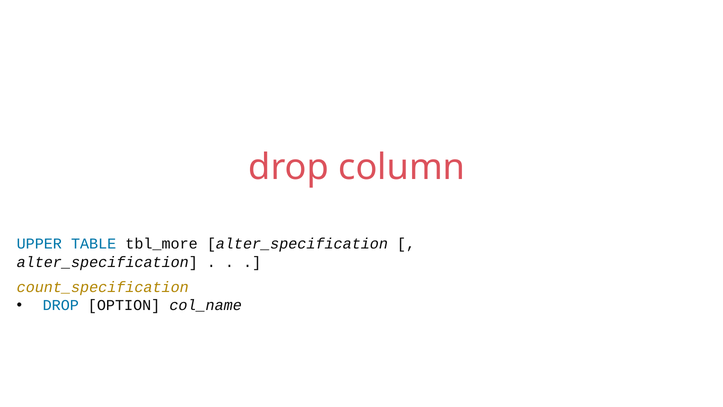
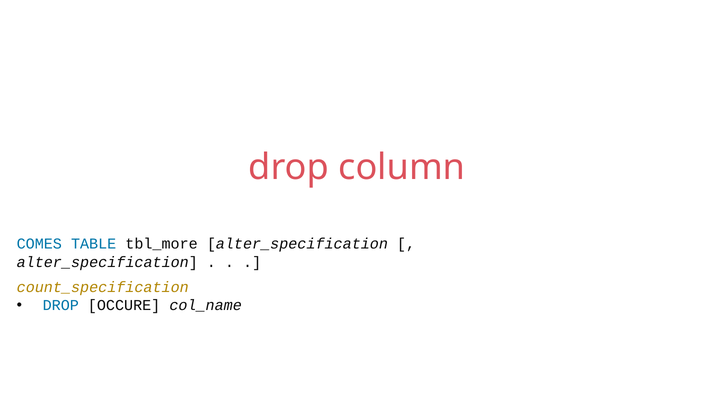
UPPER: UPPER -> COMES (39, 244)
OPTION: OPTION -> OCCURE (124, 305)
